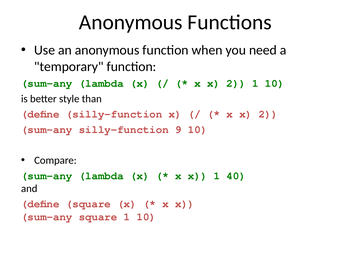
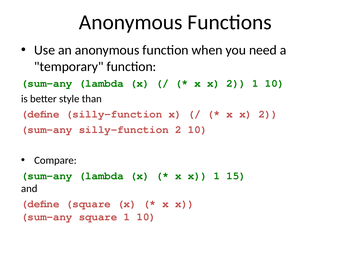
silly-function 9: 9 -> 2 (178, 130)
40: 40 -> 15 (236, 176)
